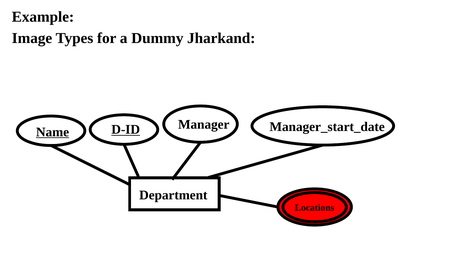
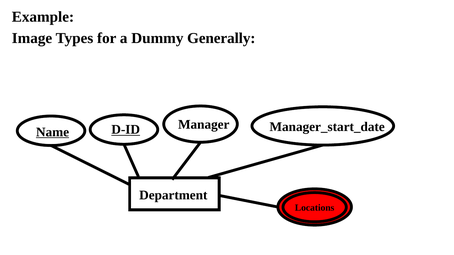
Jharkand: Jharkand -> Generally (221, 38)
